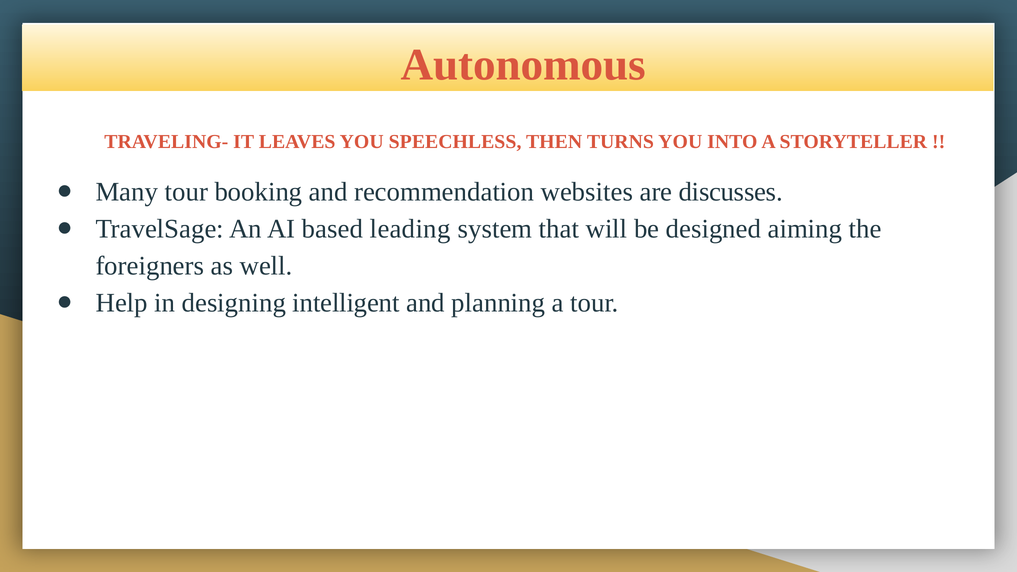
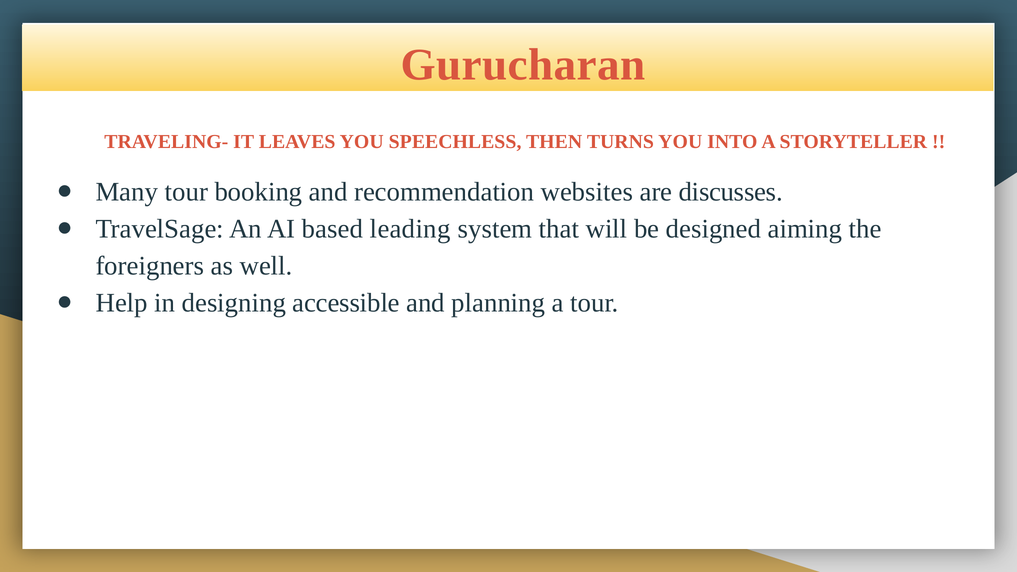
Autonomous: Autonomous -> Gurucharan (523, 65)
intelligent: intelligent -> accessible (346, 303)
